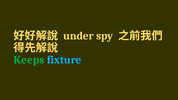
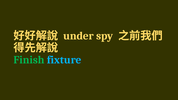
Keeps: Keeps -> Finish (29, 60)
